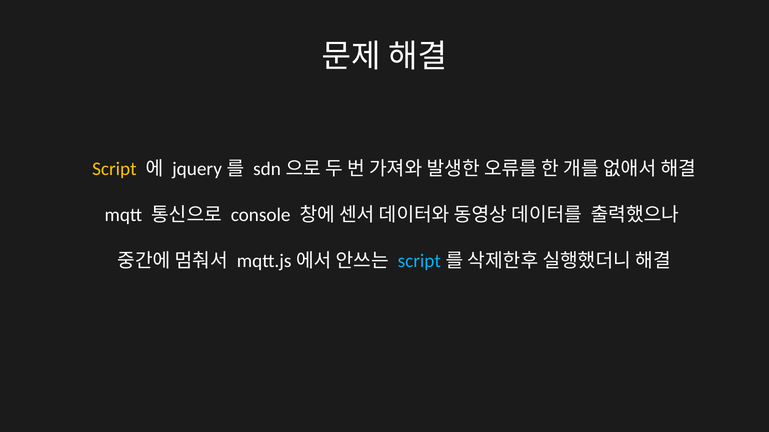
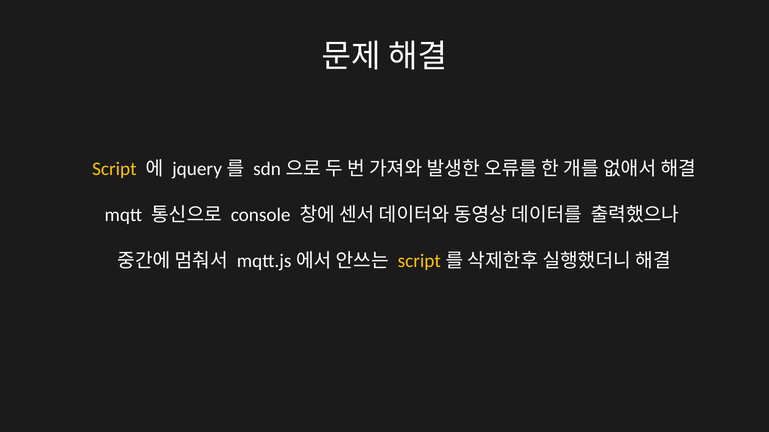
script colour: light blue -> yellow (419, 262)
